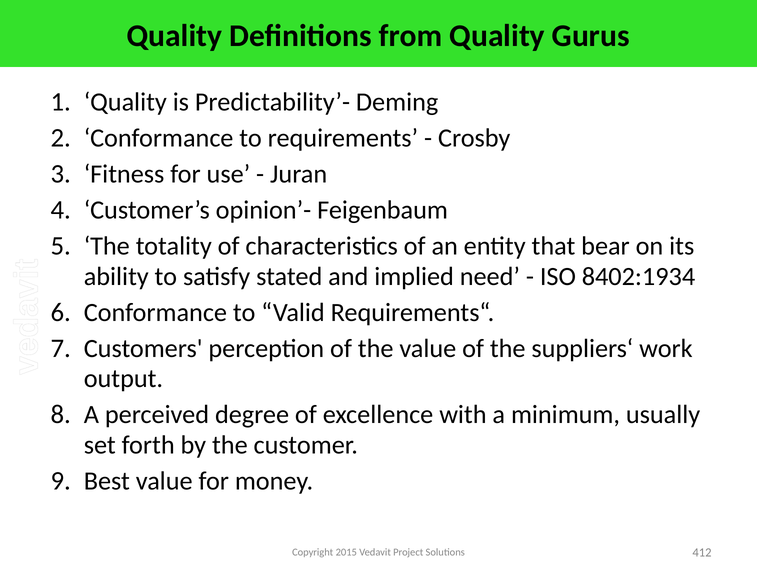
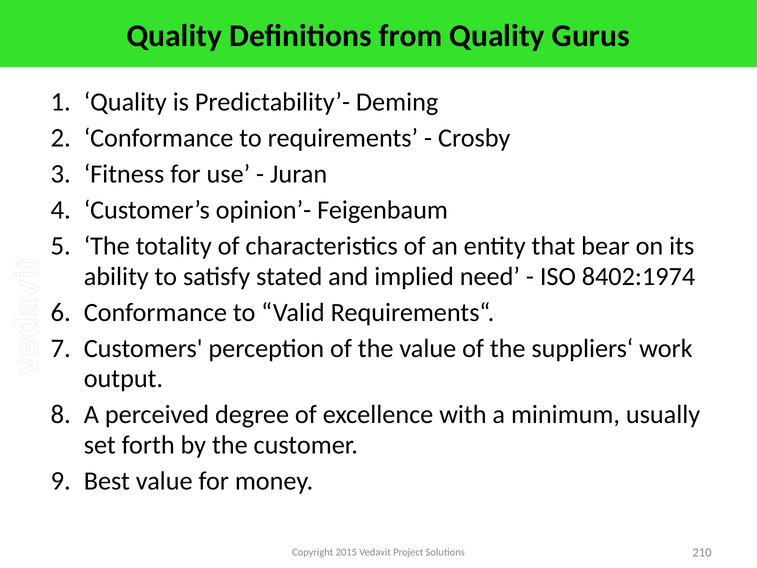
8402:1934: 8402:1934 -> 8402:1974 (638, 276)
412: 412 -> 210 (702, 552)
